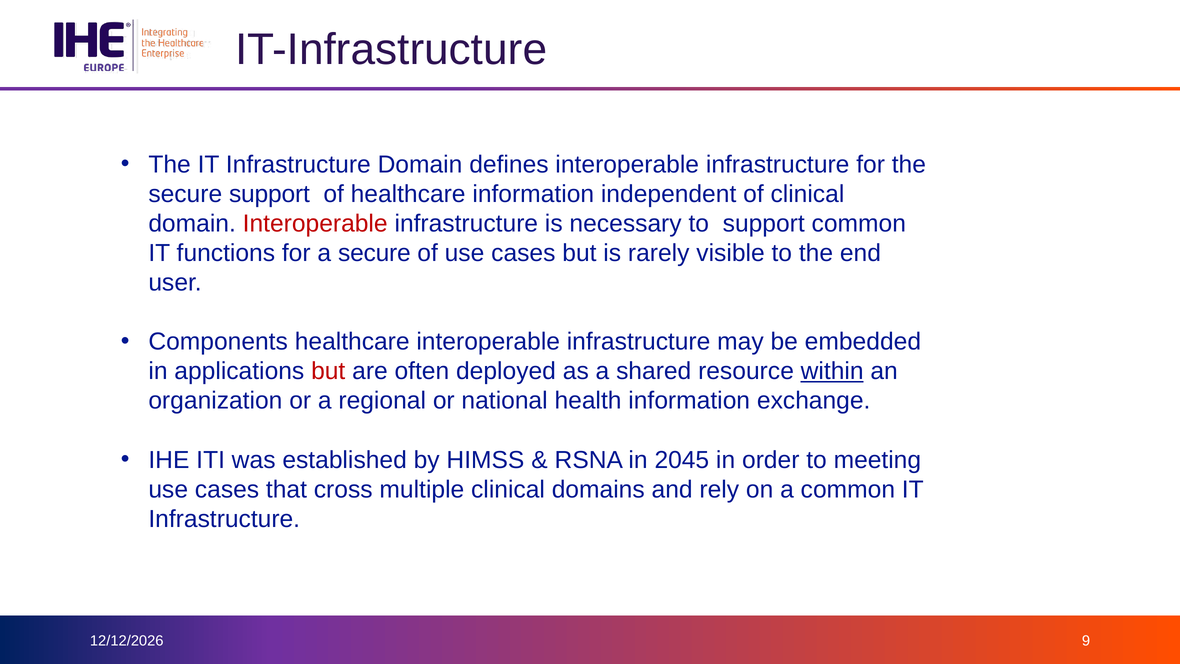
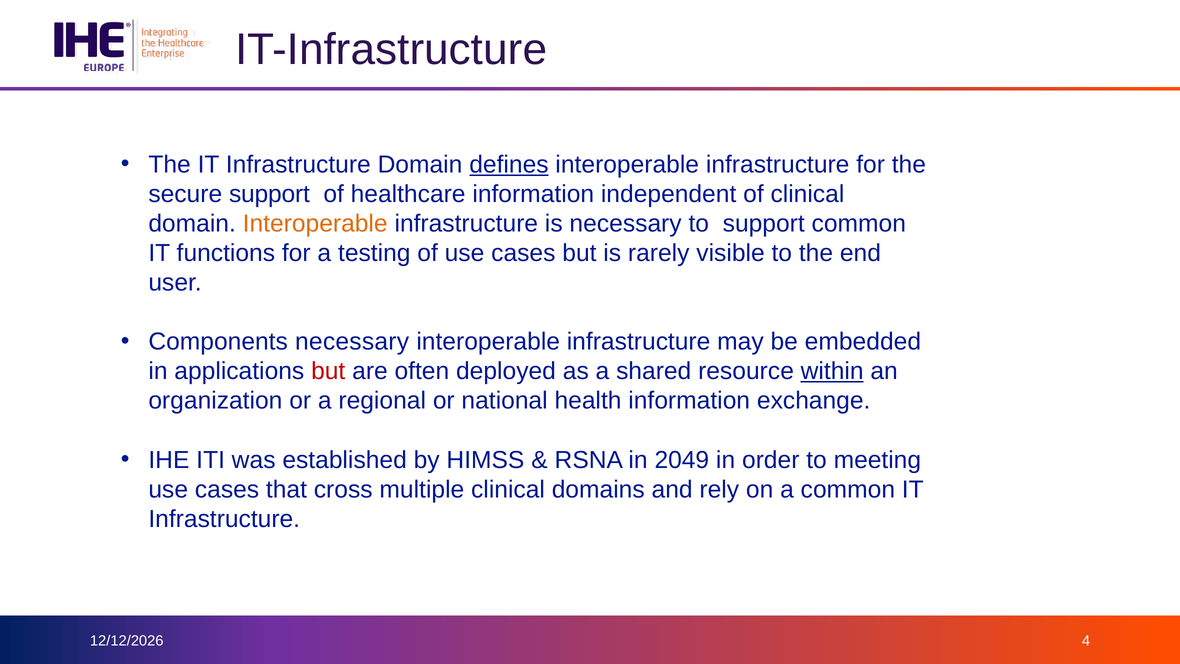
defines underline: none -> present (509, 165)
Interoperable colour: red -> orange (315, 224)
a secure: secure -> testing (374, 253)
Components healthcare: healthcare -> necessary (352, 342)
2045: 2045 -> 2049 (682, 460)
9: 9 -> 4 (1086, 640)
